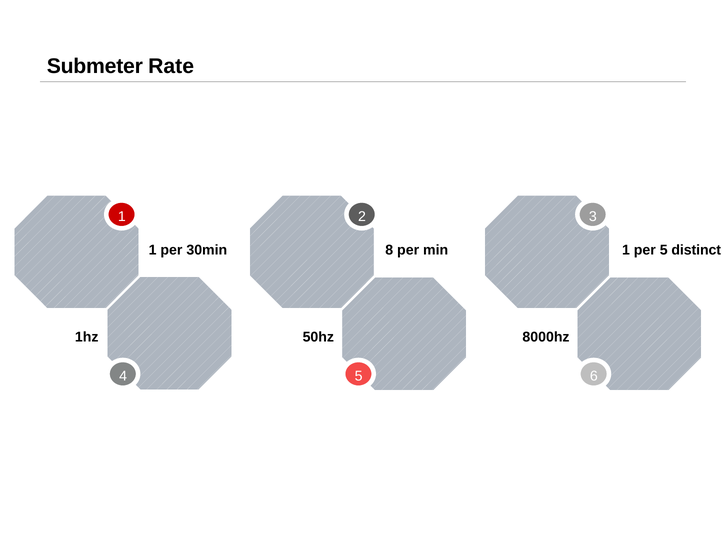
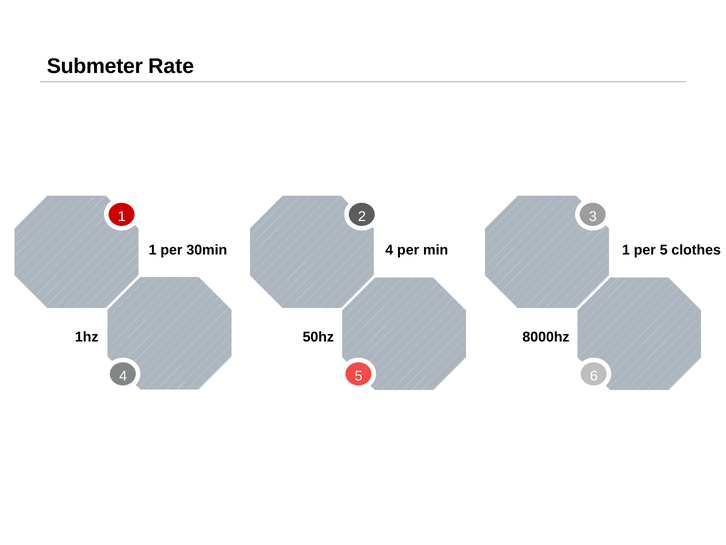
30min 8: 8 -> 4 (389, 250)
distinct: distinct -> clothes (696, 250)
